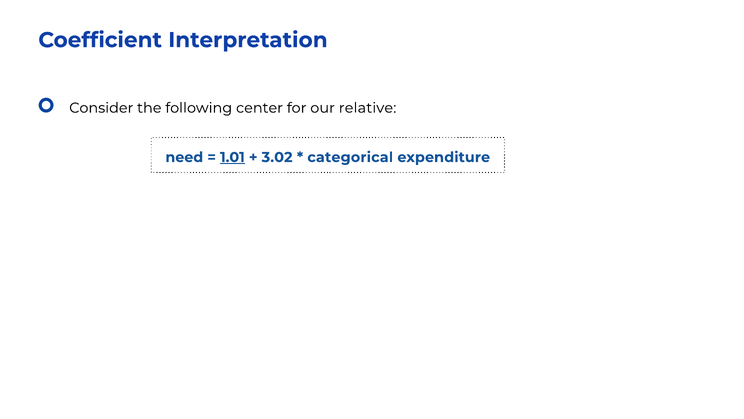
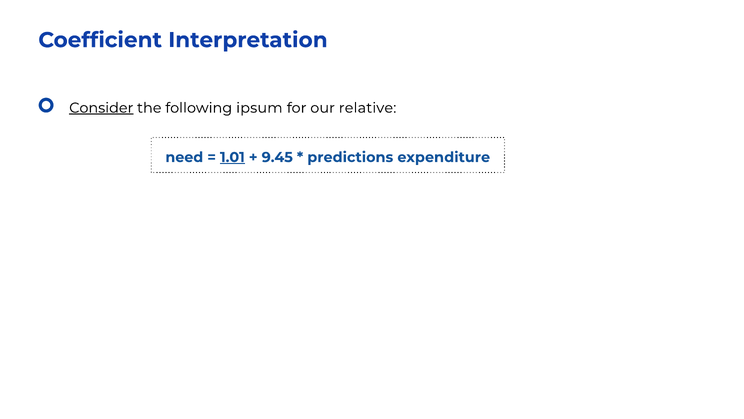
Consider underline: none -> present (101, 108)
center: center -> ipsum (259, 108)
3.02: 3.02 -> 9.45 (277, 157)
categorical: categorical -> predictions (350, 157)
